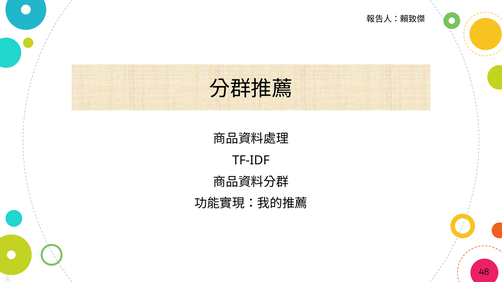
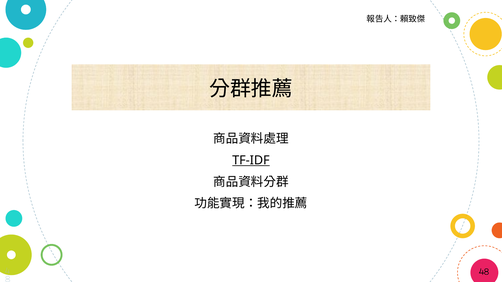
TF-IDF underline: none -> present (251, 161)
